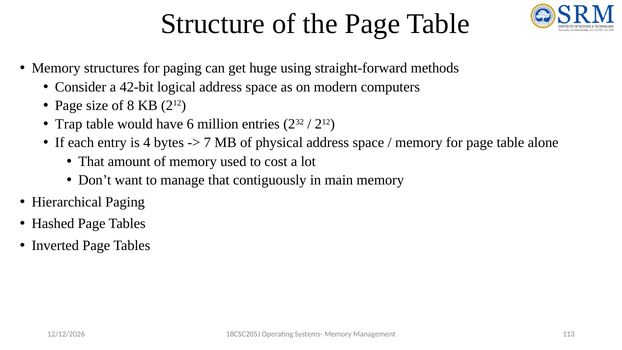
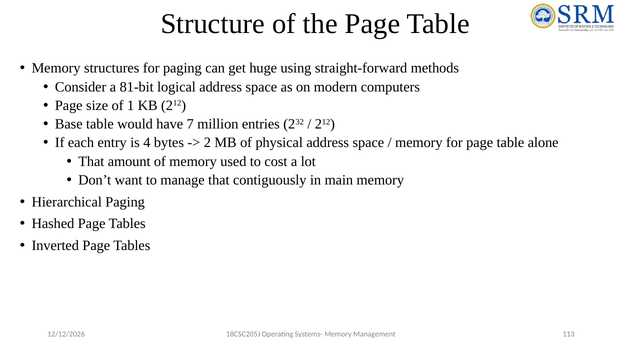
42-bit: 42-bit -> 81-bit (137, 87)
8: 8 -> 1 (131, 105)
Trap: Trap -> Base (69, 124)
6: 6 -> 7 (190, 124)
7: 7 -> 2 (207, 143)
